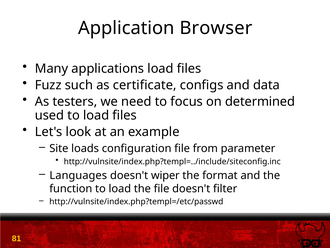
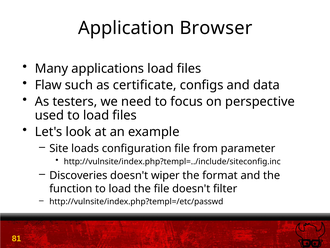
Fuzz: Fuzz -> Flaw (48, 85)
determined: determined -> perspective (260, 101)
Languages: Languages -> Discoveries (78, 175)
